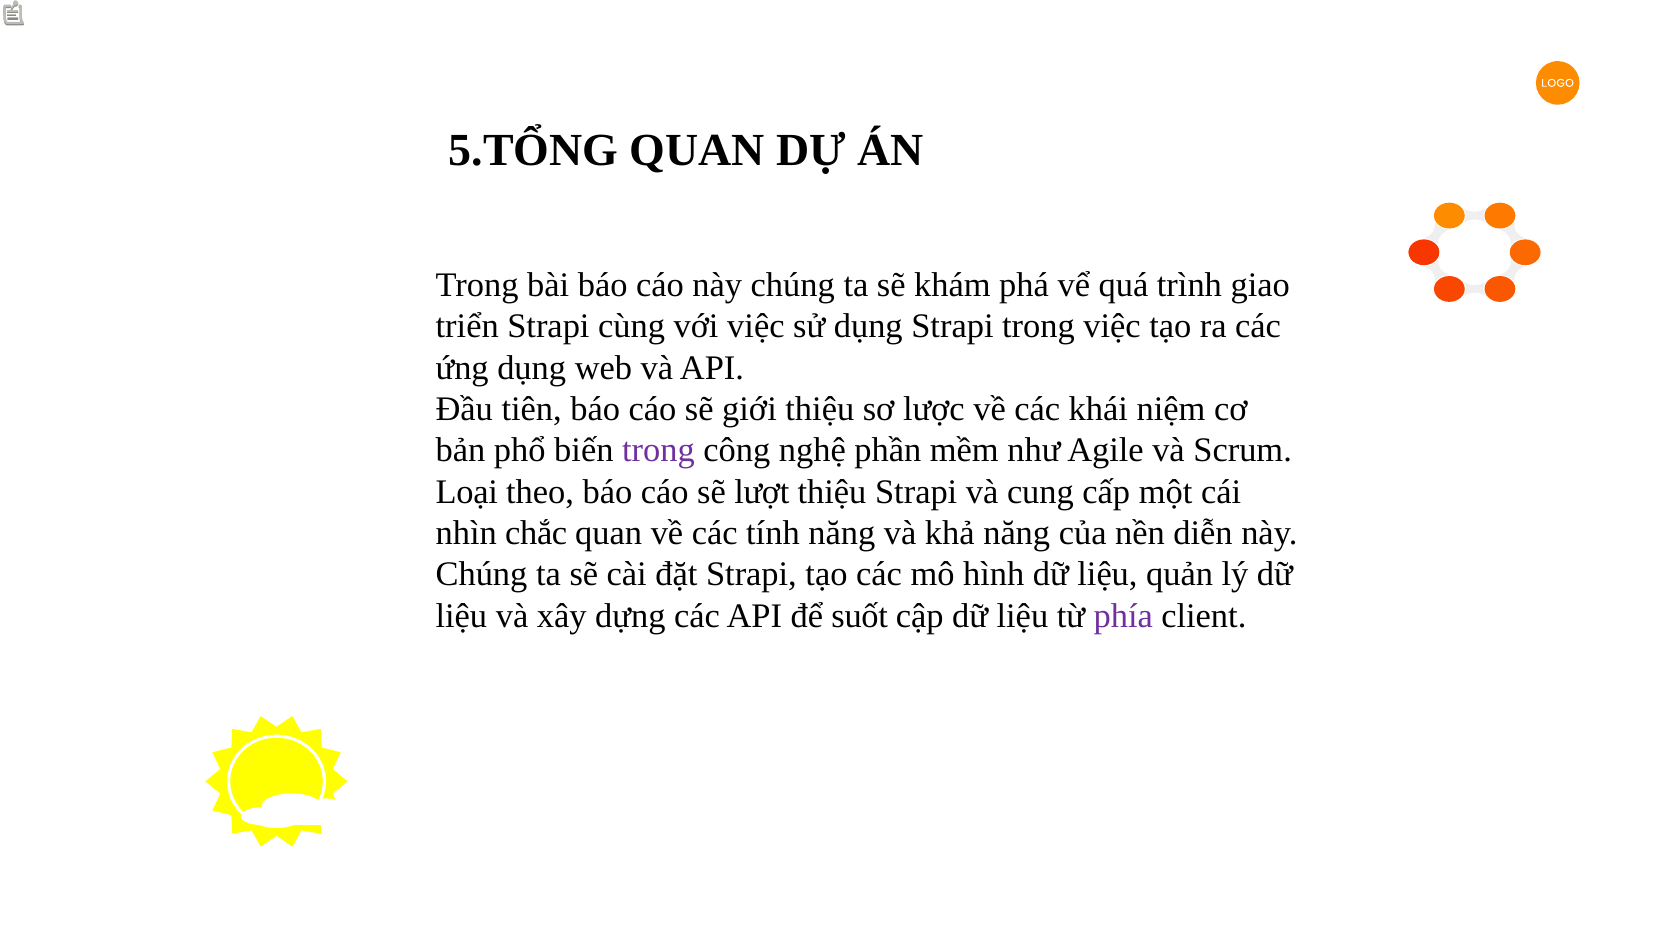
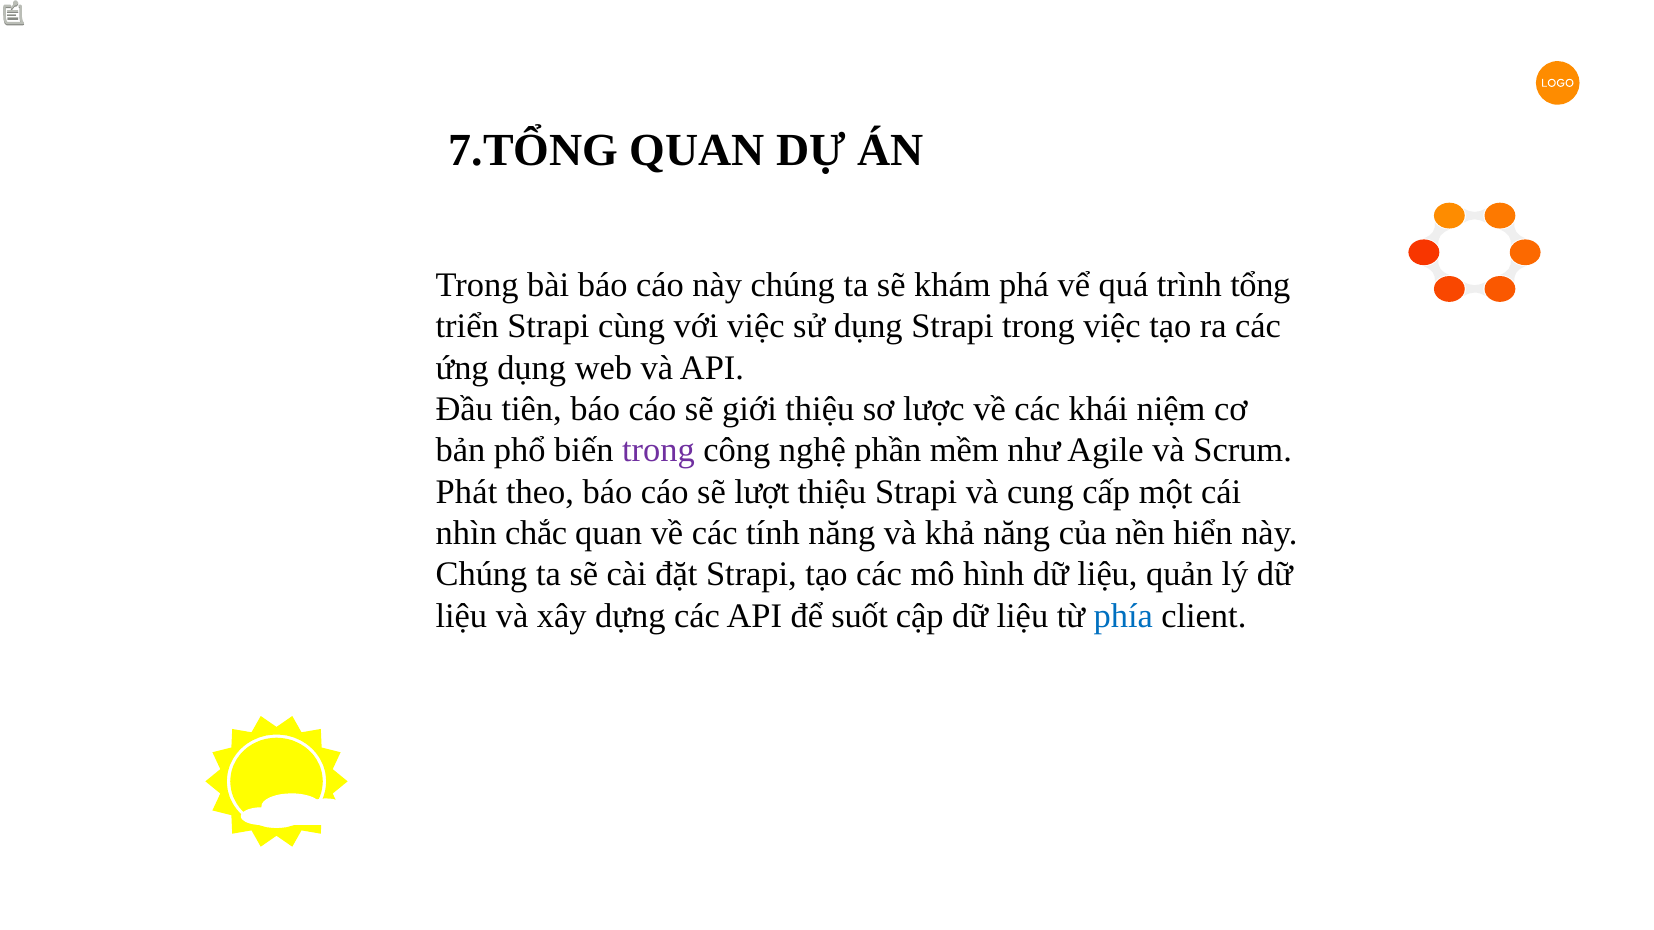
5.TỔNG: 5.TỔNG -> 7.TỔNG (533, 151)
giao: giao -> tổng (1260, 285)
Loại: Loại -> Phát (467, 492)
diễn: diễn -> hiển (1203, 533)
phía colour: purple -> blue (1123, 616)
